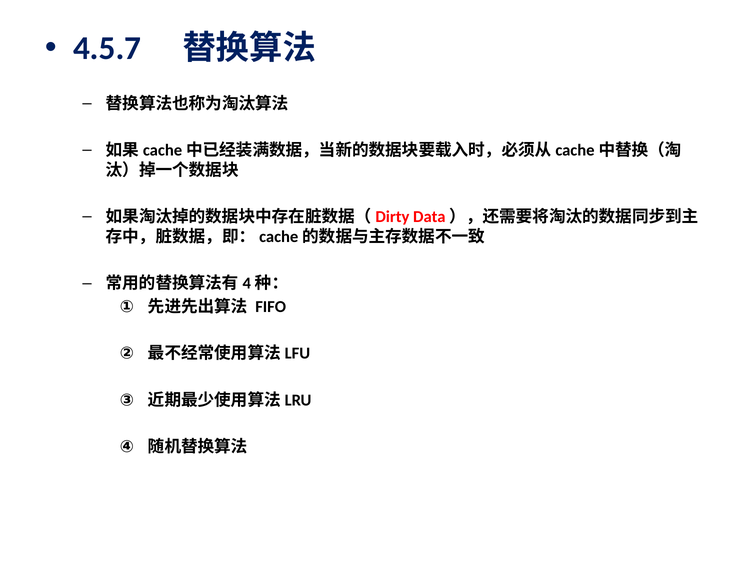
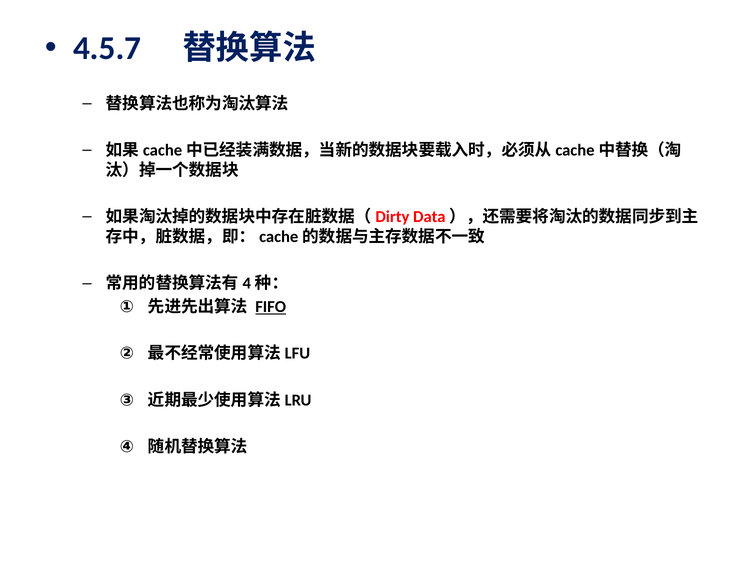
FIFO underline: none -> present (271, 307)
